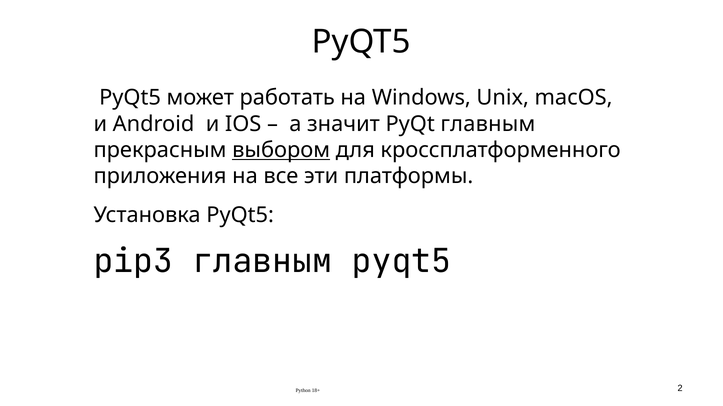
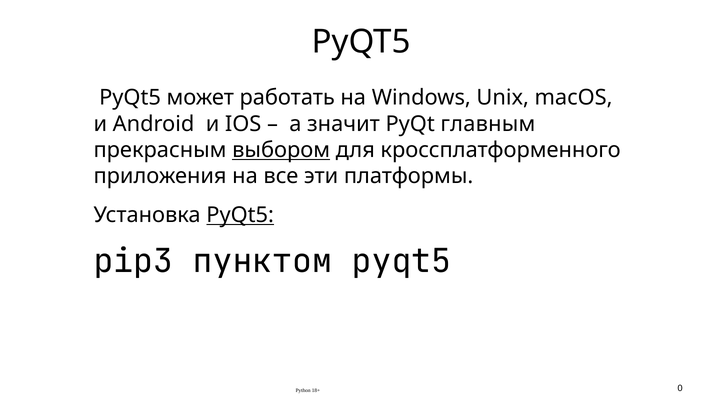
PyQt5 underline: none -> present (240, 215)
pip3 главным: главным -> пунктом (262, 262)
2: 2 -> 0 (680, 389)
